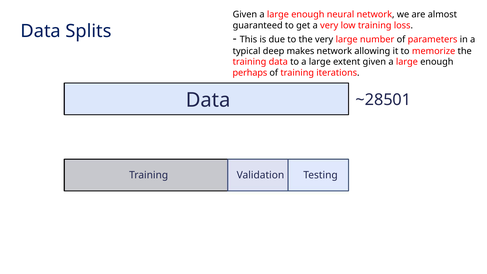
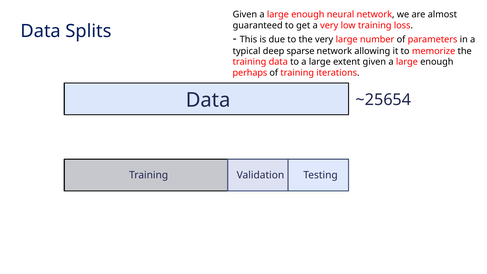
makes: makes -> sparse (301, 51)
~28501: ~28501 -> ~25654 (383, 100)
